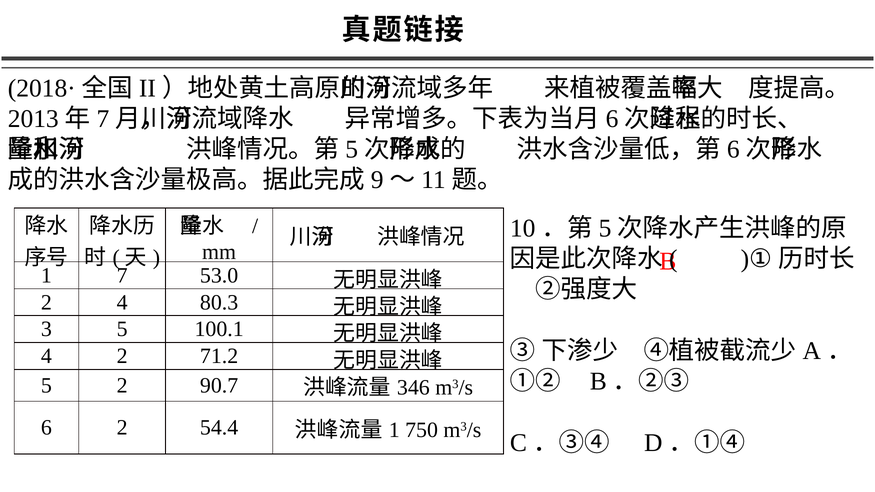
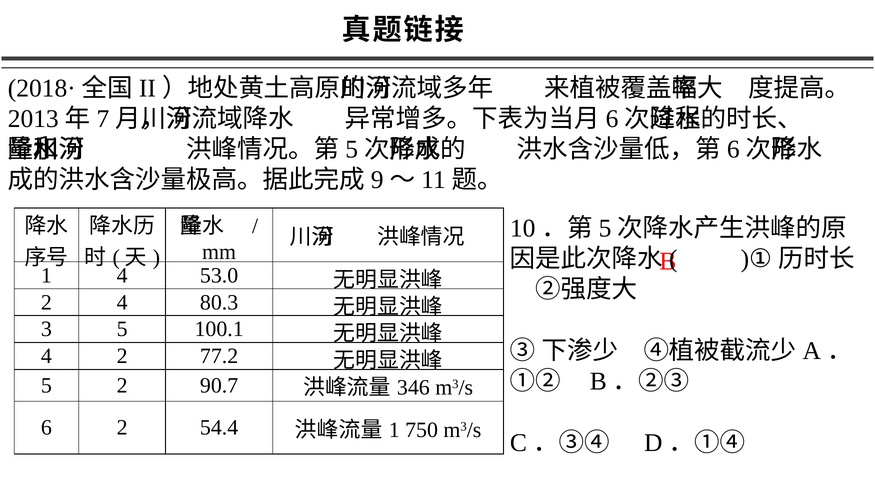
1 7: 7 -> 4 (122, 276)
71.2: 71.2 -> 77.2 (219, 356)
